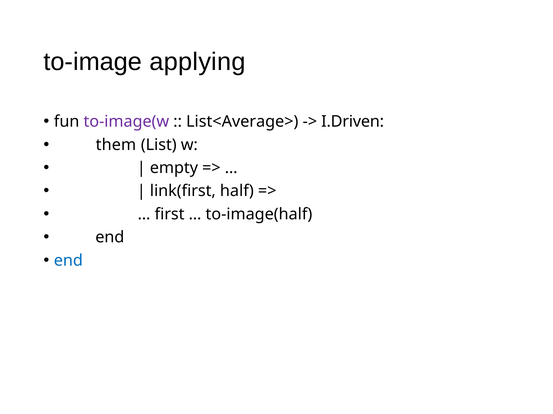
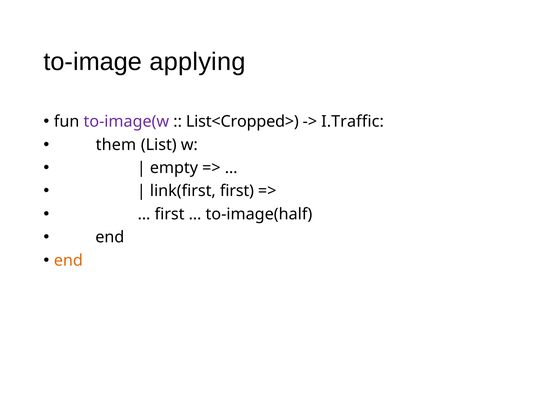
List<Average>: List<Average> -> List<Cropped> (242, 122)
I.Driven: I.Driven -> I.Traffic (353, 122)
link(first half: half -> first (237, 191)
end colour: blue -> orange (68, 261)
